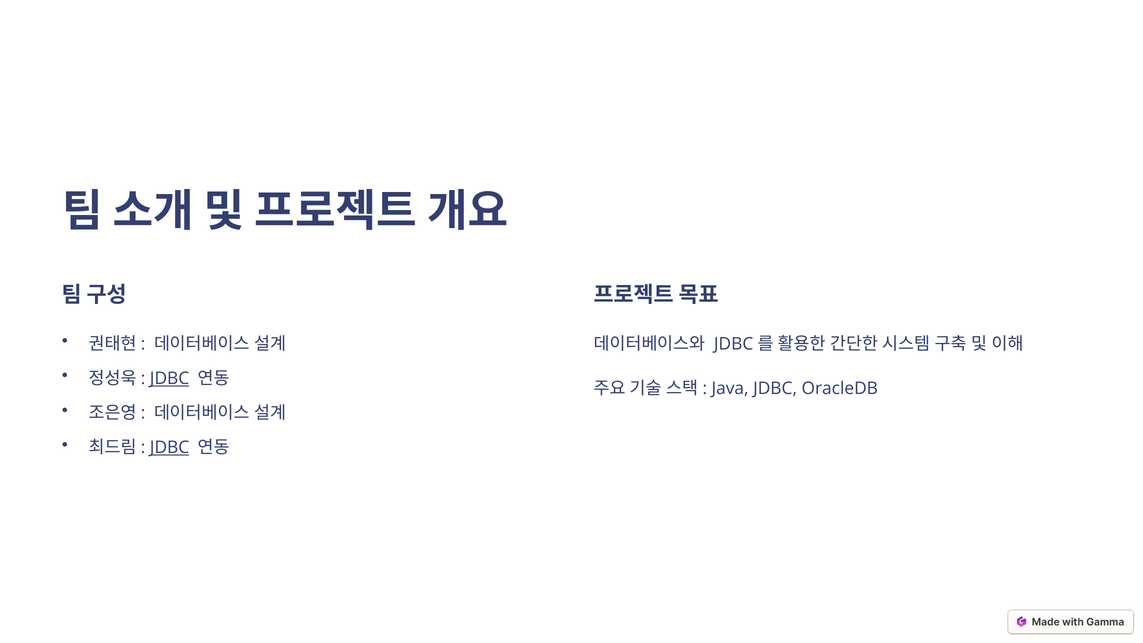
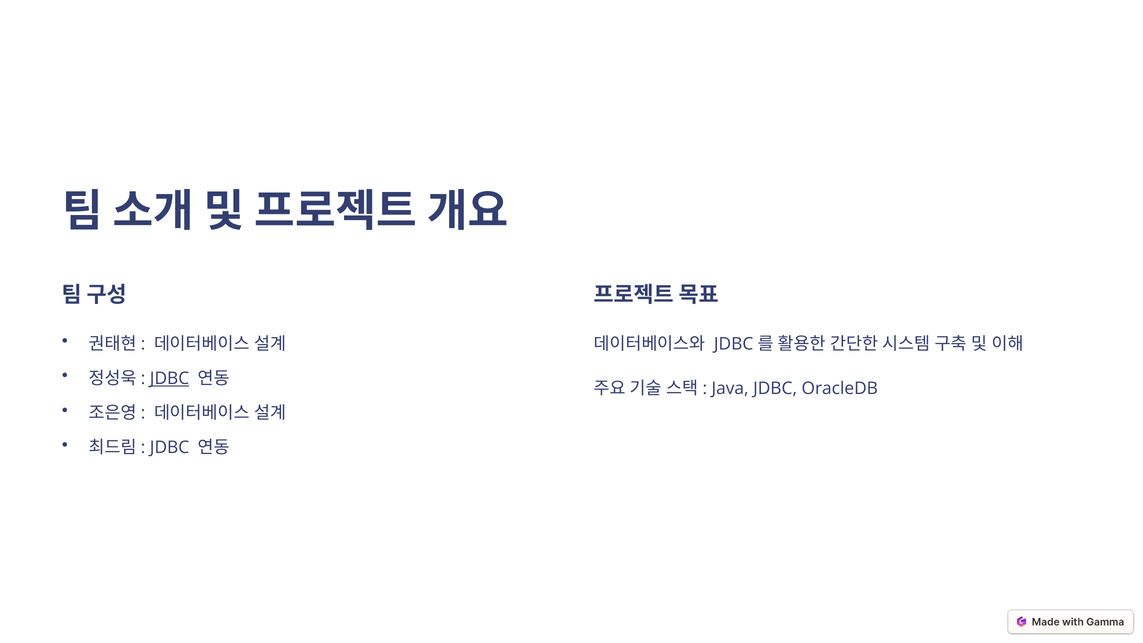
JDBC underline: present -> none (170, 448)
